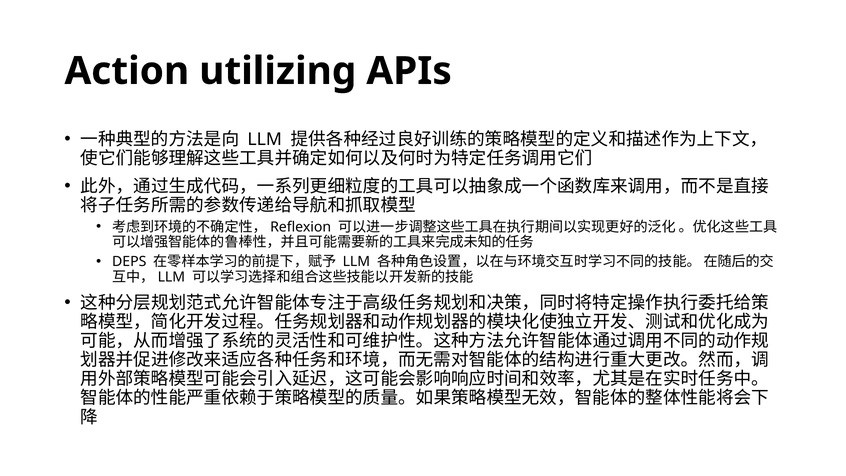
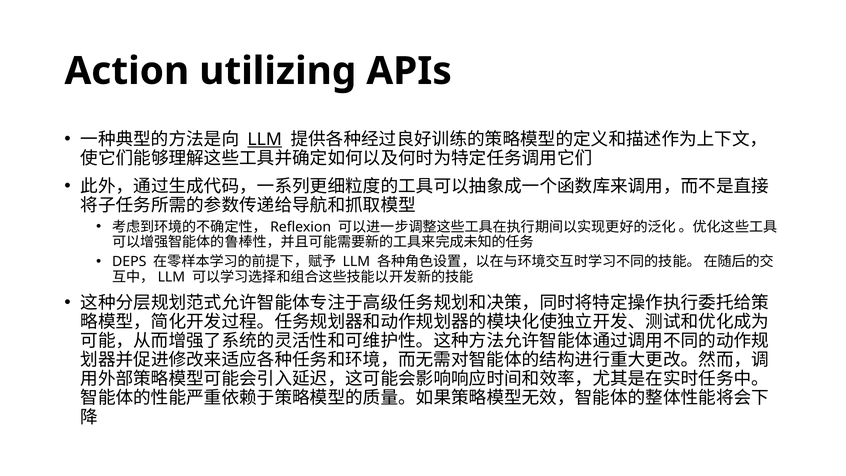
LLM underline: none -> present (265, 139)
